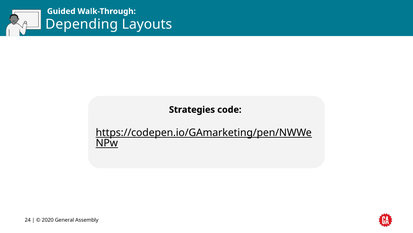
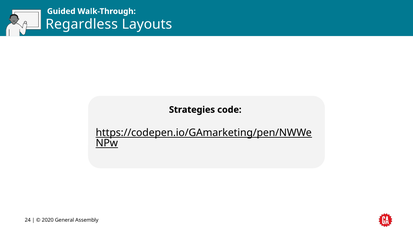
Depending: Depending -> Regardless (82, 24)
